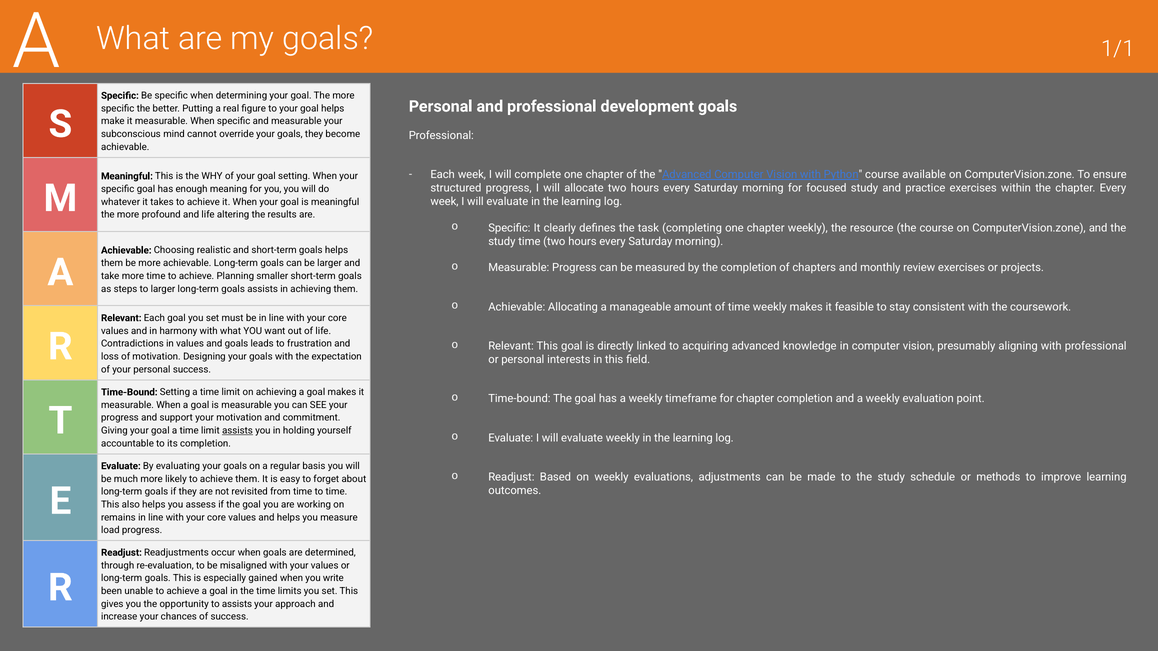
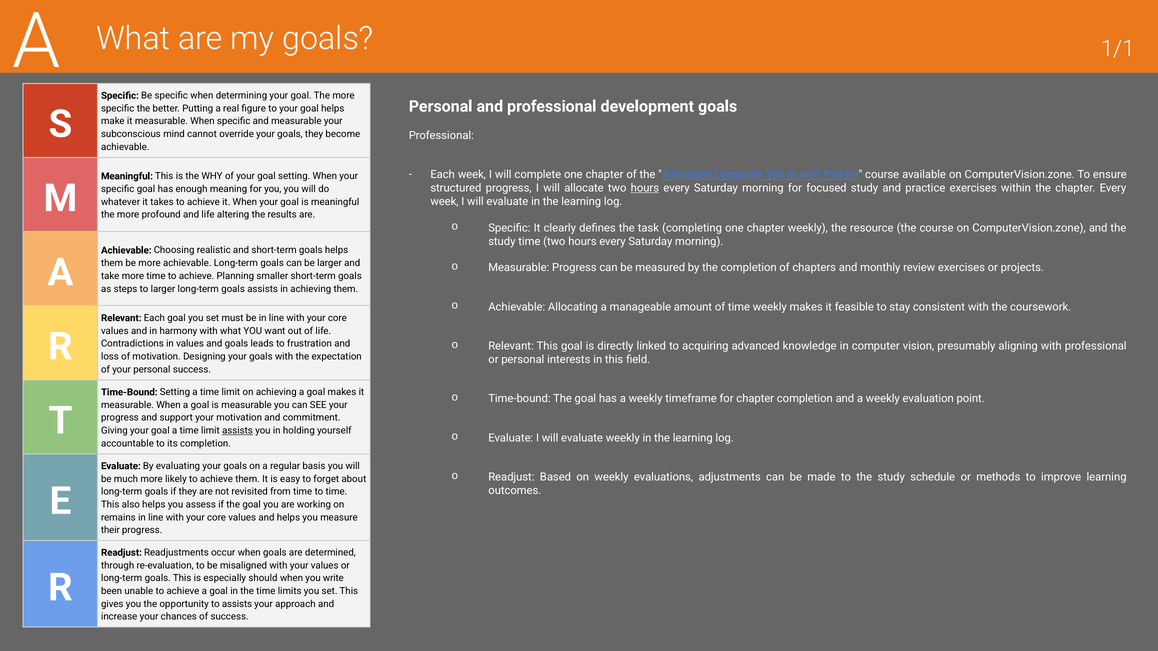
hours underline: none -> present (645, 188)
load: load -> their (110, 531)
gained: gained -> should (263, 579)
